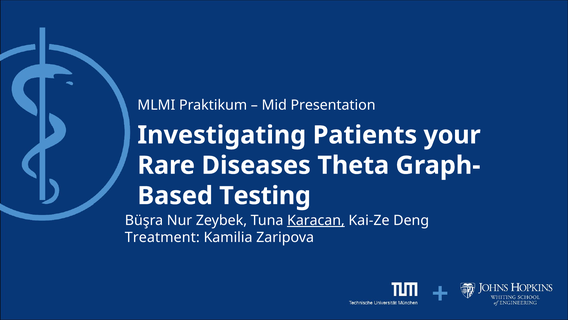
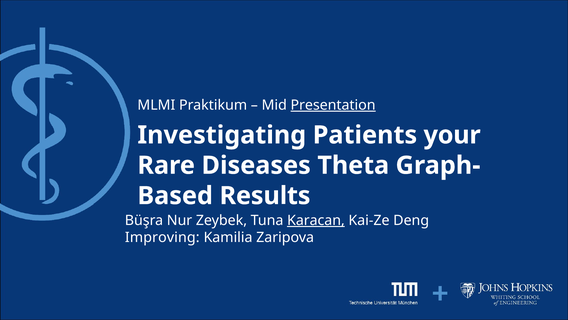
Presentation underline: none -> present (333, 105)
Testing: Testing -> Results (265, 196)
Treatment: Treatment -> Improving (162, 237)
